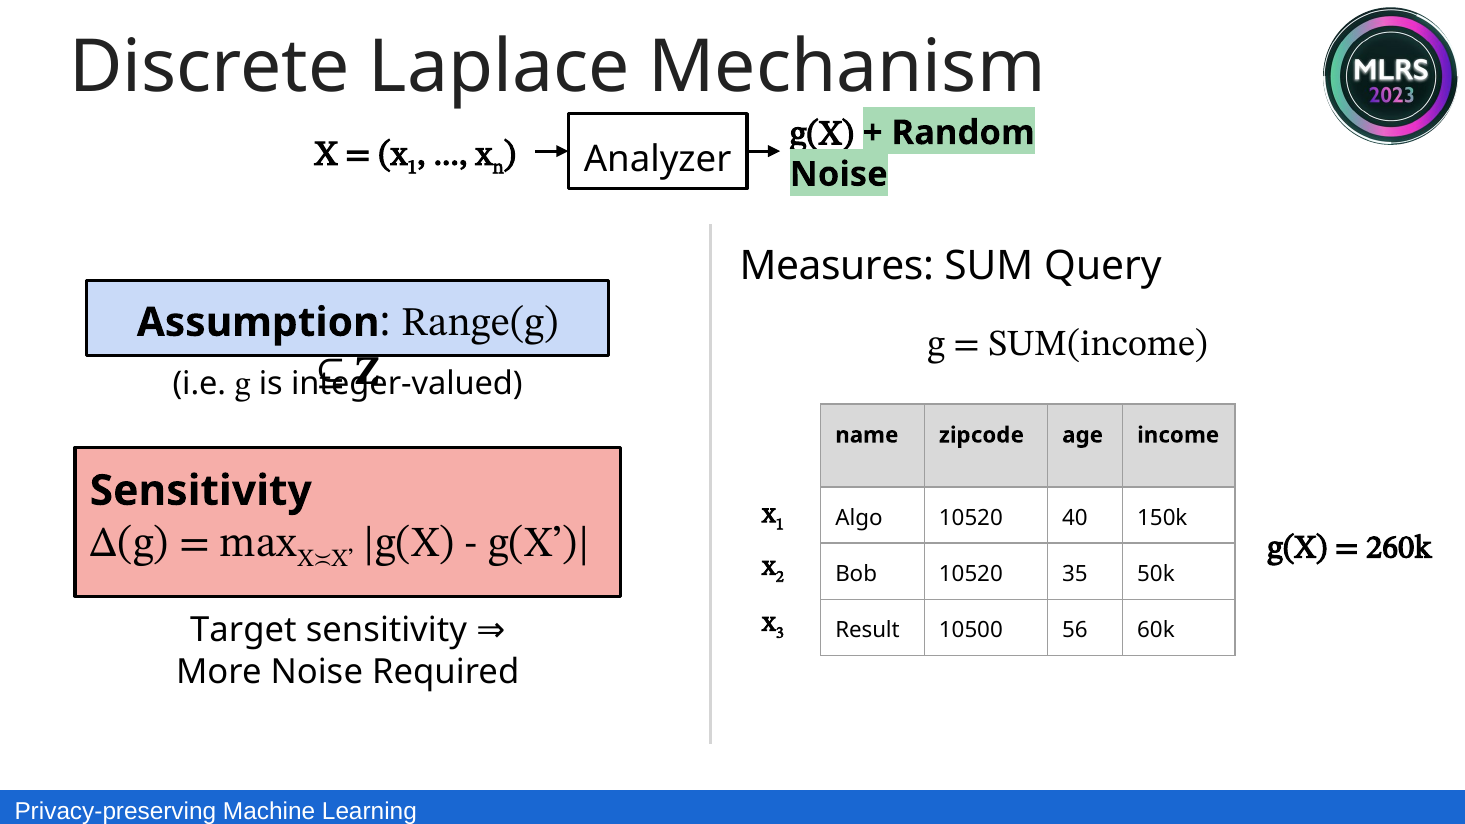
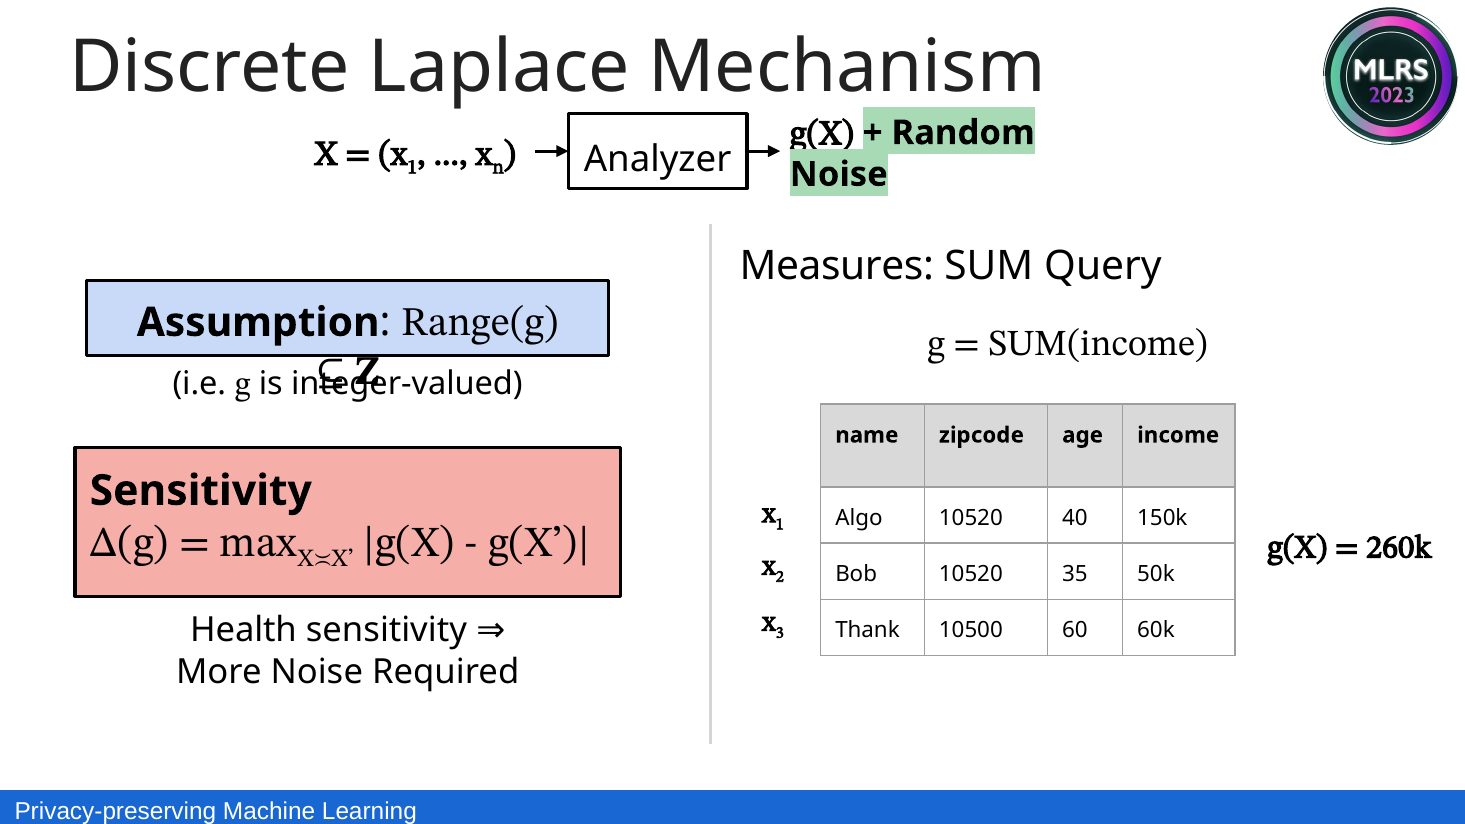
Target: Target -> Health (244, 630)
Result: Result -> Thank (867, 630)
56: 56 -> 60 (1075, 630)
